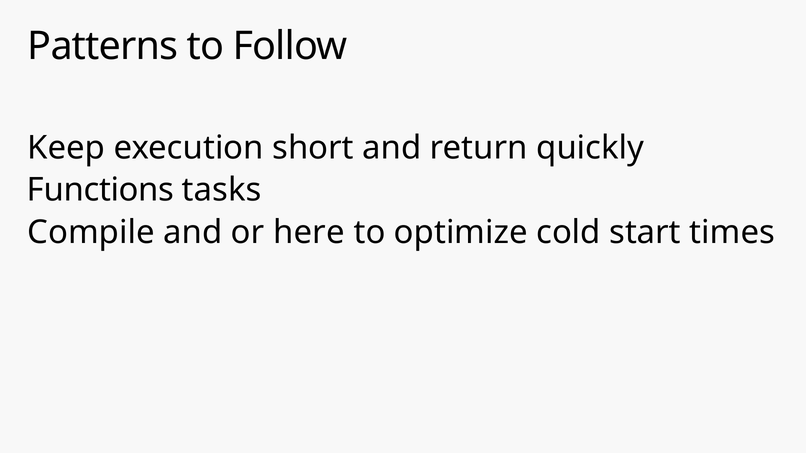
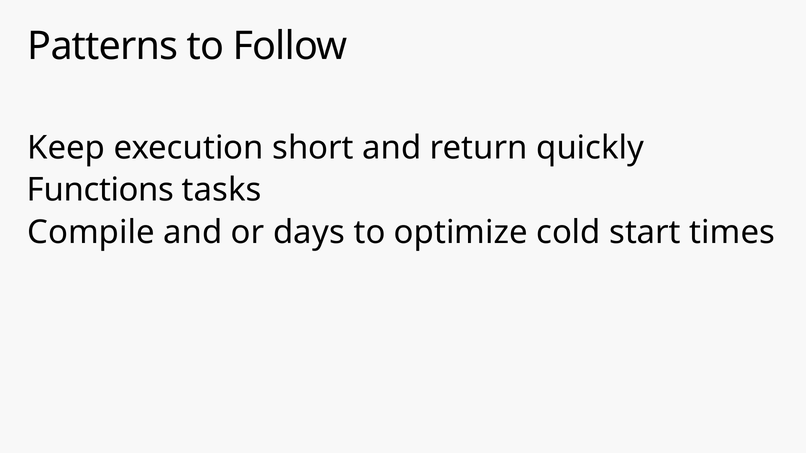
here: here -> days (309, 232)
